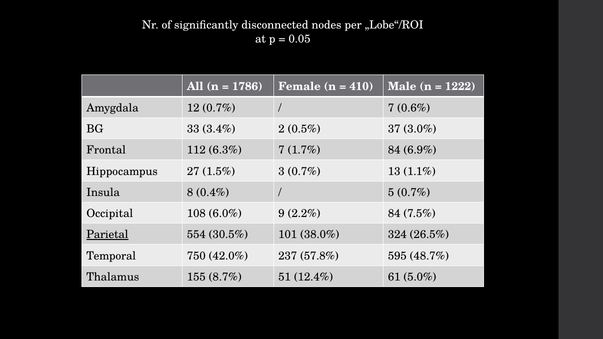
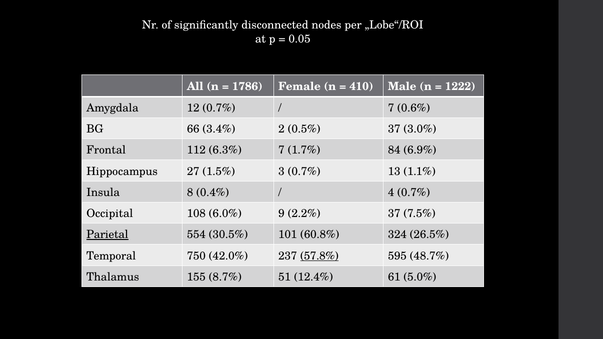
33: 33 -> 66 (193, 129)
5: 5 -> 4 (391, 193)
2.2% 84: 84 -> 37 (394, 214)
38.0%: 38.0% -> 60.8% (320, 235)
57.8% underline: none -> present (319, 256)
